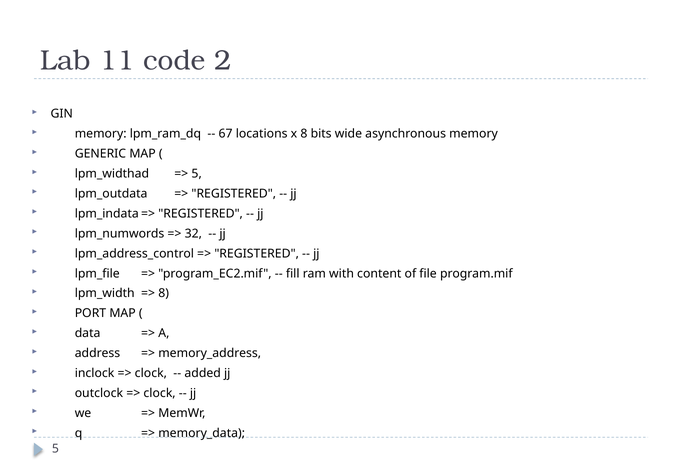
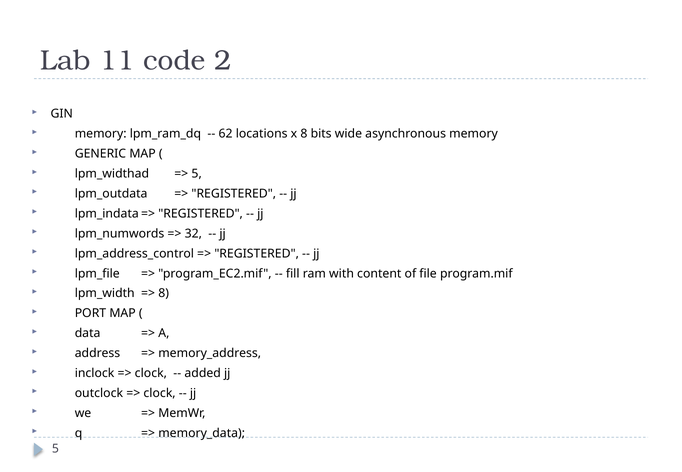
67: 67 -> 62 (226, 134)
